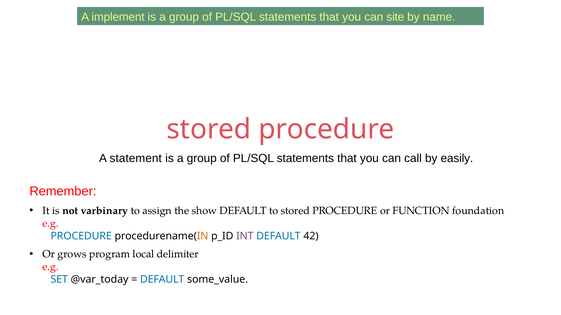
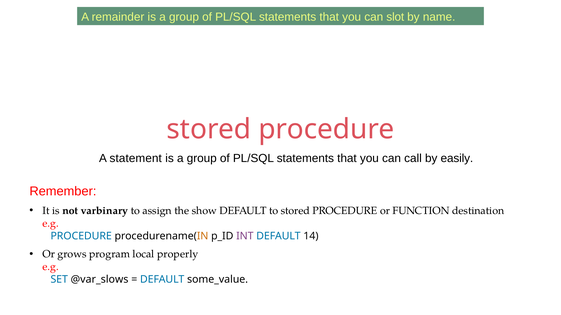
implement: implement -> remainder (118, 17)
site: site -> slot (395, 17)
foundation: foundation -> destination (478, 211)
42: 42 -> 14 (311, 236)
delimiter: delimiter -> properly (178, 255)
@var_today: @var_today -> @var_slows (100, 280)
